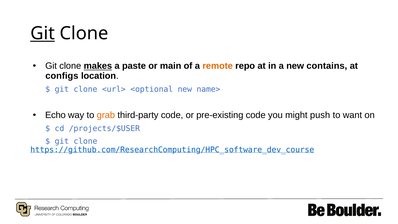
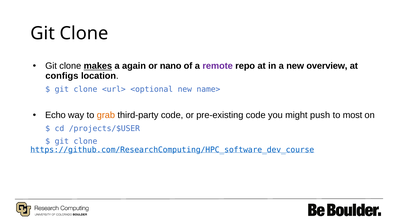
Git underline: present -> none (43, 33)
paste: paste -> again (134, 66)
main: main -> nano (171, 66)
remote colour: orange -> purple (218, 66)
contains: contains -> overview (327, 66)
want: want -> most (353, 115)
